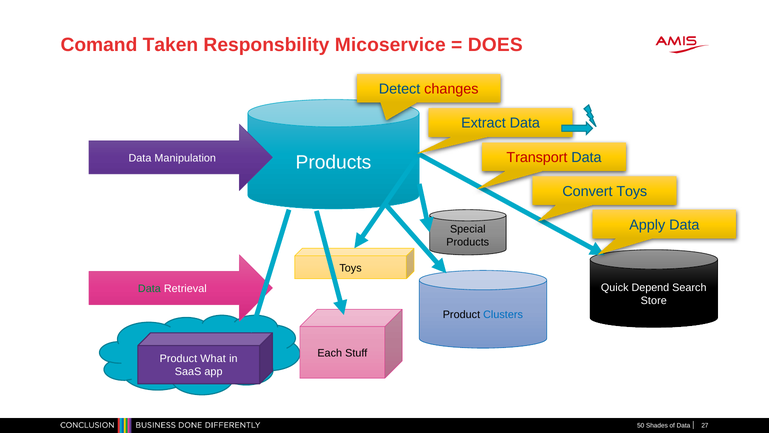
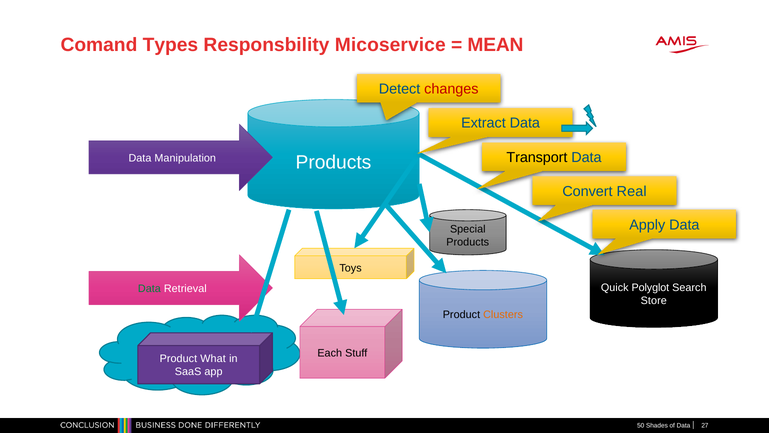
Taken: Taken -> Types (170, 45)
DOES: DOES -> MEAN (495, 45)
Transport colour: red -> black (537, 158)
Convert Toys: Toys -> Real (632, 191)
Depend: Depend -> Polyglot (650, 287)
Clusters colour: blue -> orange (503, 315)
